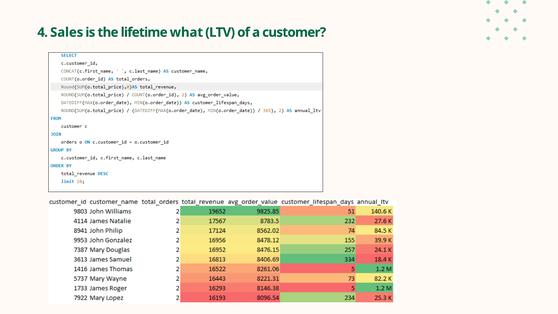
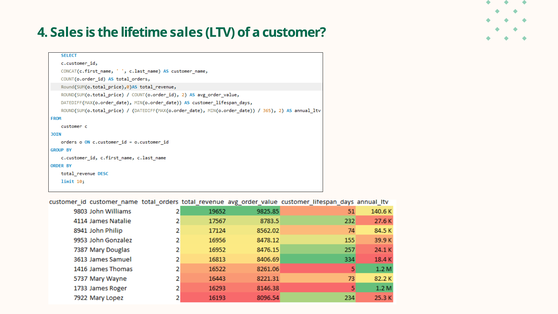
lifetime what: what -> sales (186, 32)
